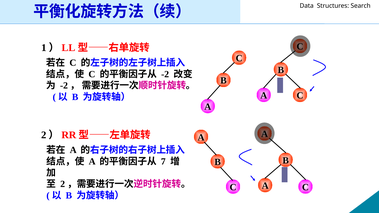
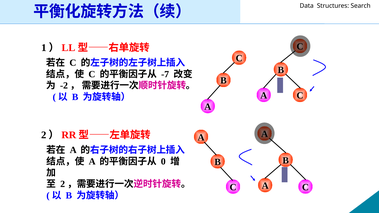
-2: -2 -> -7 (165, 74)
7: 7 -> 0 (163, 162)
